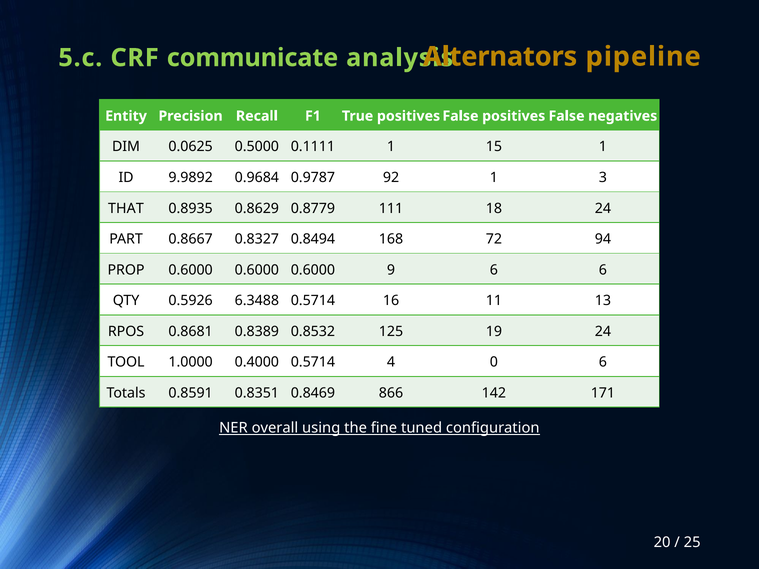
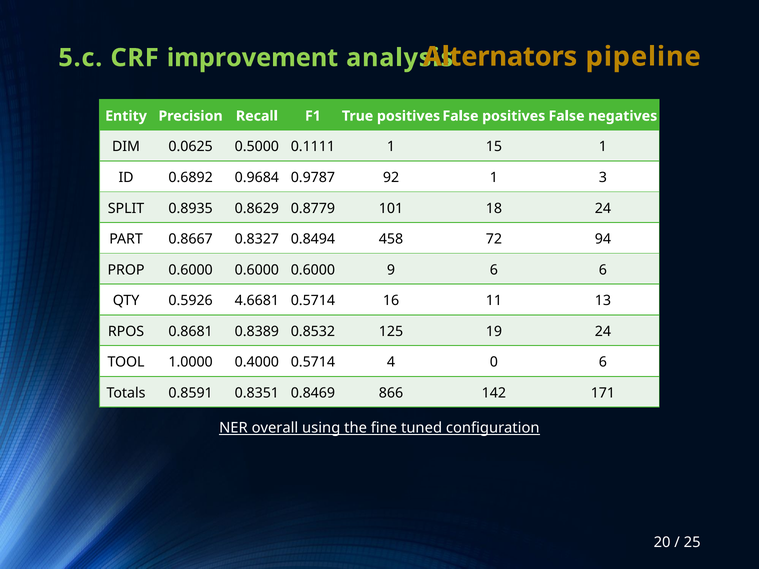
communicate: communicate -> improvement (252, 58)
9.9892: 9.9892 -> 0.6892 (191, 178)
THAT: THAT -> SPLIT (126, 208)
111: 111 -> 101 (391, 208)
168: 168 -> 458 (391, 239)
6.3488: 6.3488 -> 4.6681 (257, 301)
